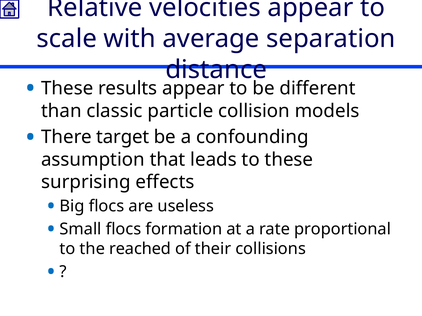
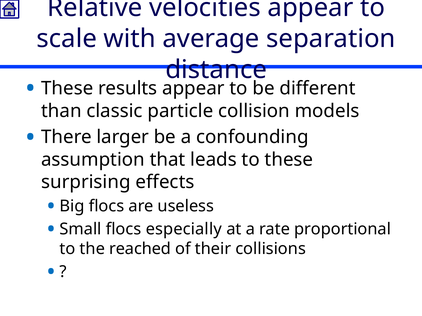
target: target -> larger (123, 137)
formation: formation -> especially (184, 230)
